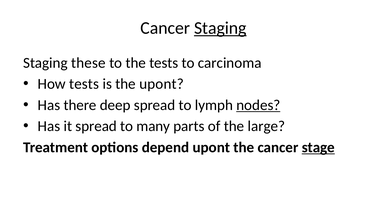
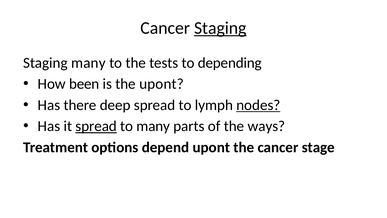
Staging these: these -> many (88, 63)
carcinoma: carcinoma -> depending (230, 63)
How tests: tests -> been (84, 84)
spread underline: none -> present (96, 126)
large: large -> ways (266, 126)
stage underline: present -> none (318, 147)
